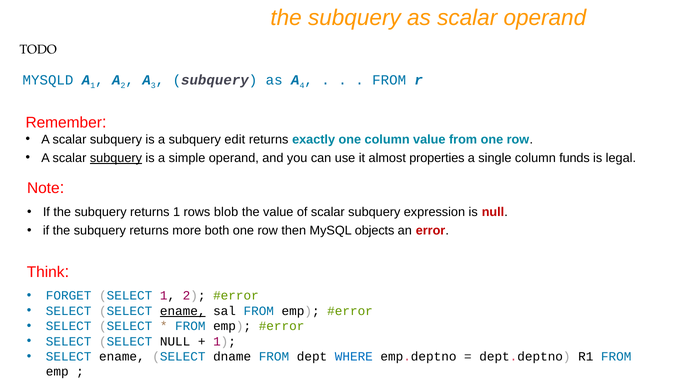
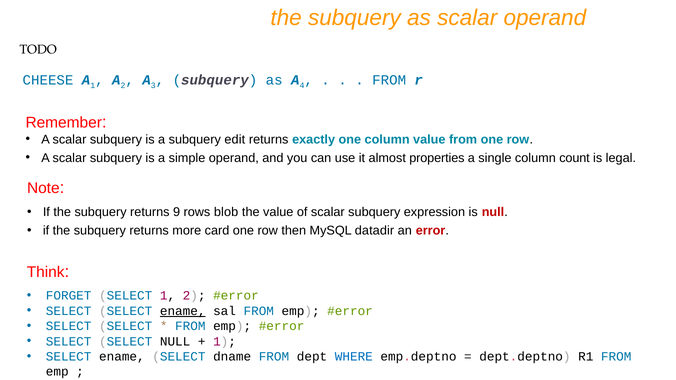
MYSQLD: MYSQLD -> CHEESE (48, 80)
subquery underline: present -> none (116, 158)
funds: funds -> count (575, 158)
returns 1: 1 -> 9 (177, 212)
both: both -> card (217, 231)
objects: objects -> datadir (375, 231)
